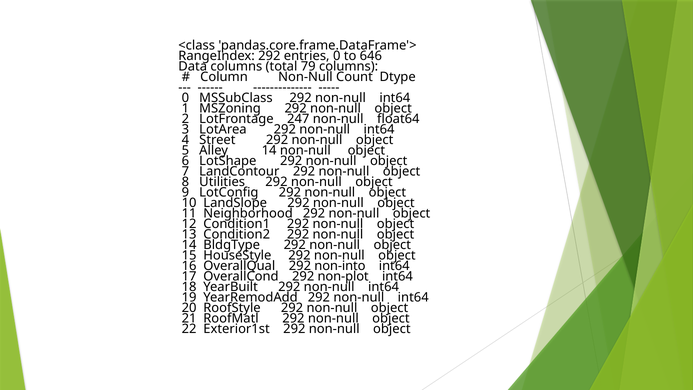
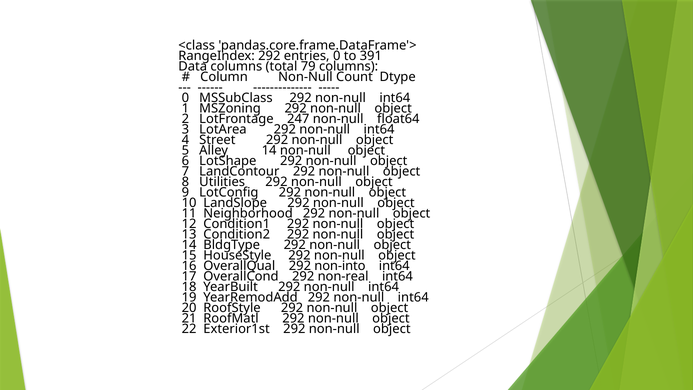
646: 646 -> 391 (371, 56)
non-plot: non-plot -> non-real (343, 276)
